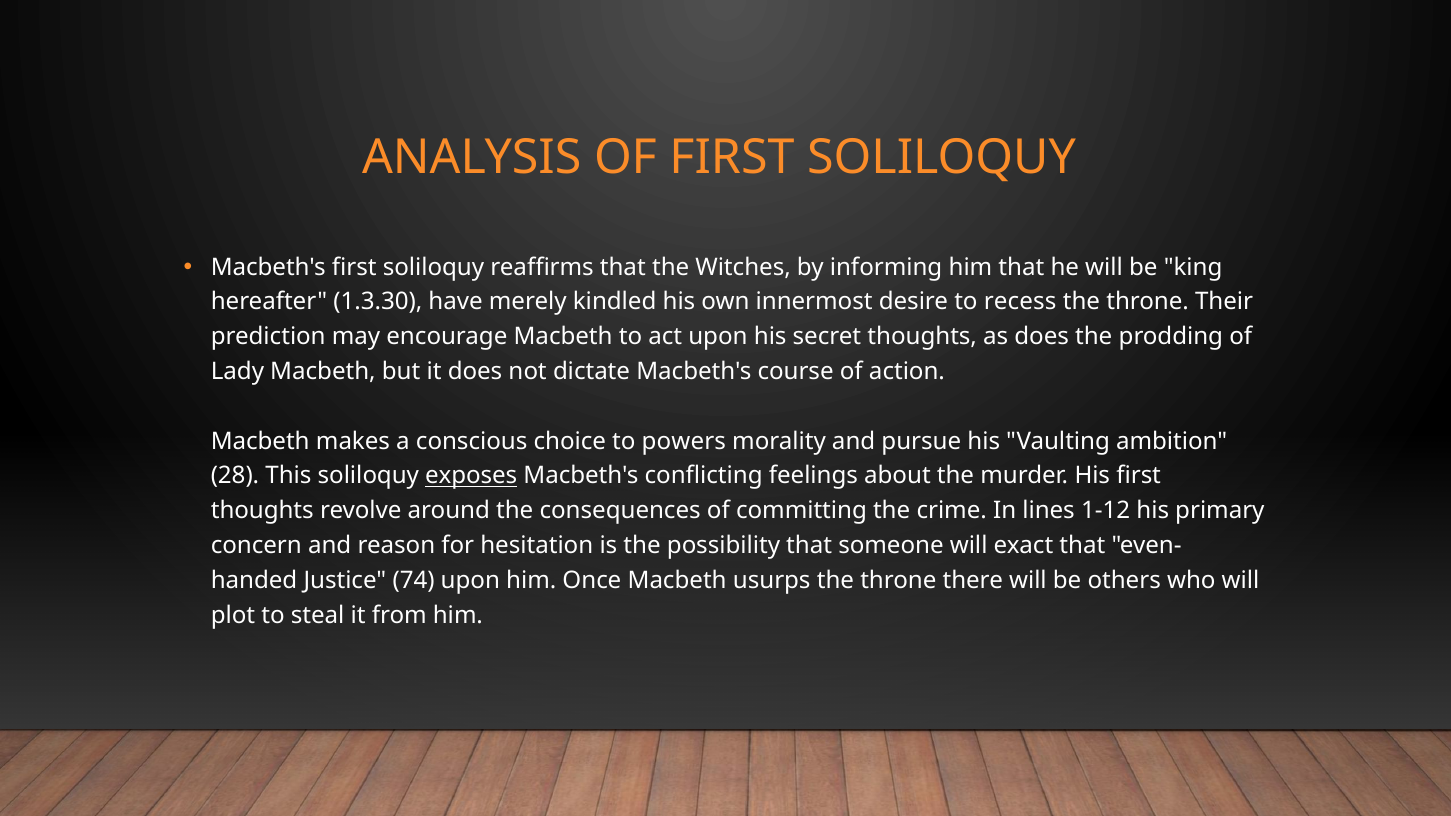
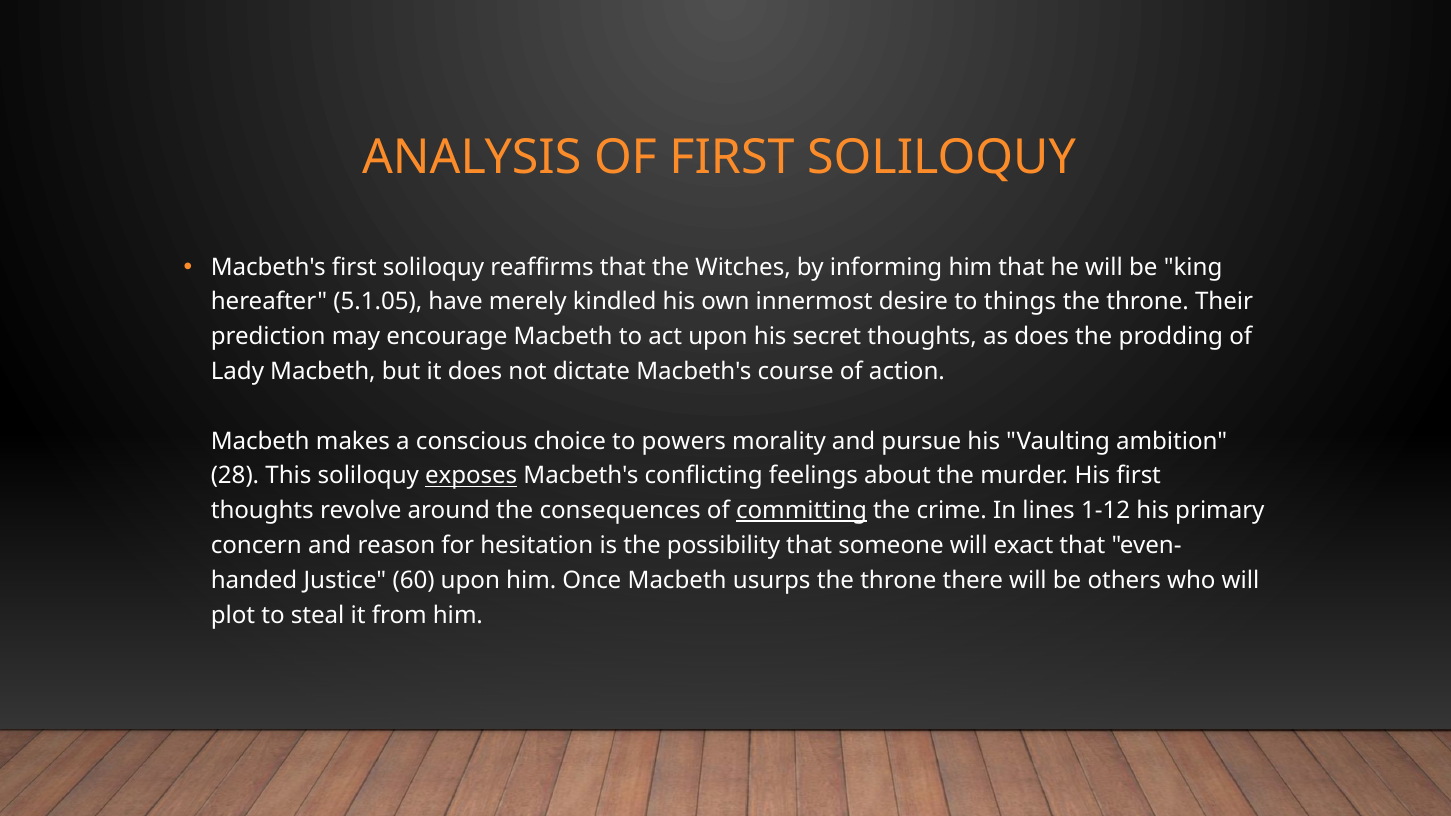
1.3.30: 1.3.30 -> 5.1.05 (378, 302)
recess: recess -> things (1020, 302)
committing underline: none -> present (801, 511)
74: 74 -> 60 (414, 580)
